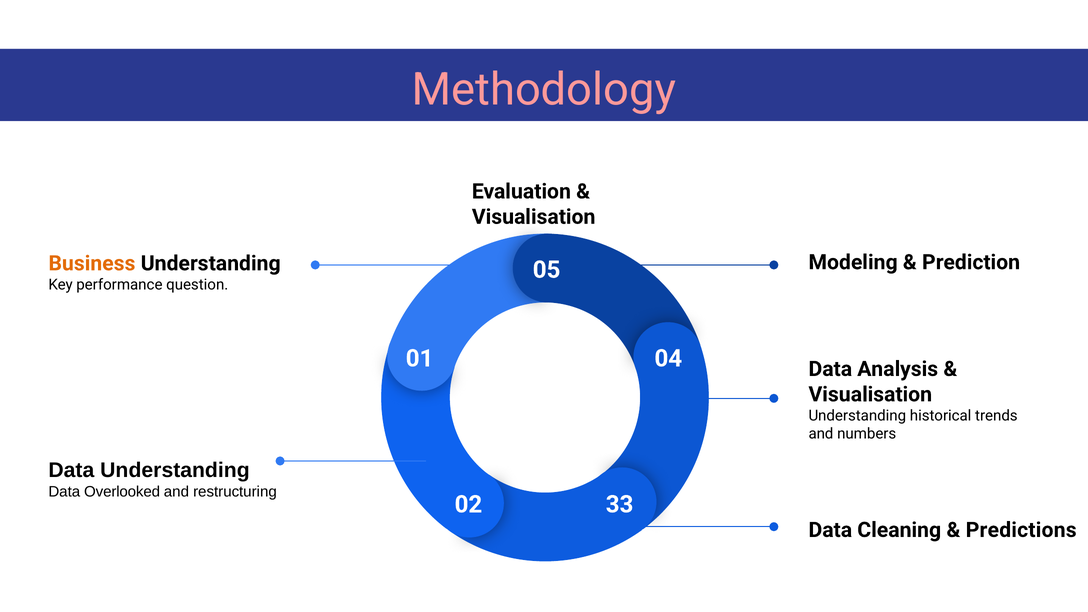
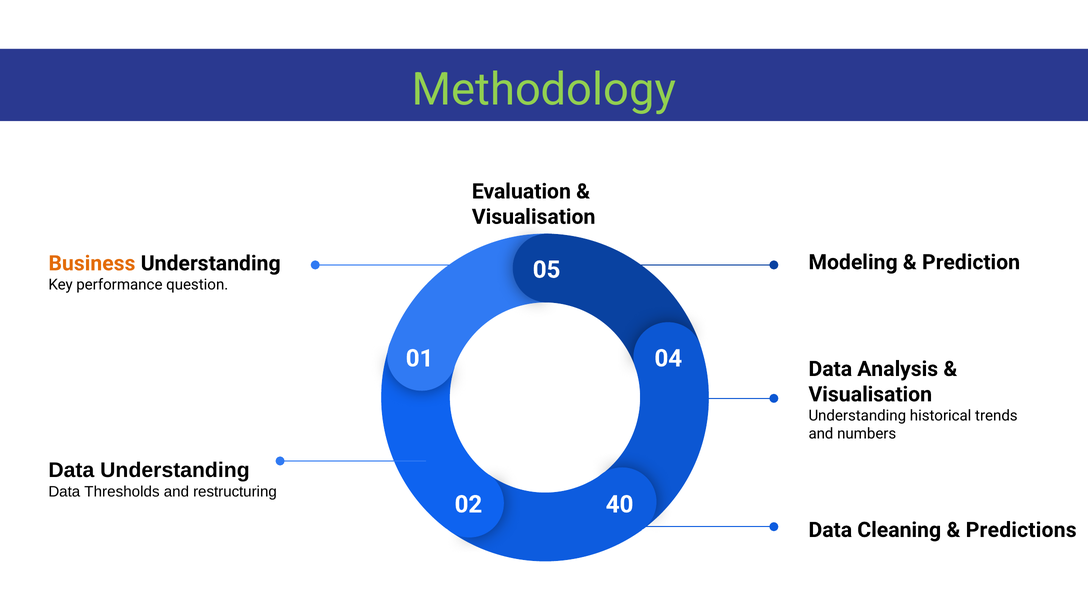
Methodology colour: pink -> light green (544, 90)
Overlooked: Overlooked -> Thresholds (122, 492)
33: 33 -> 40 (620, 504)
